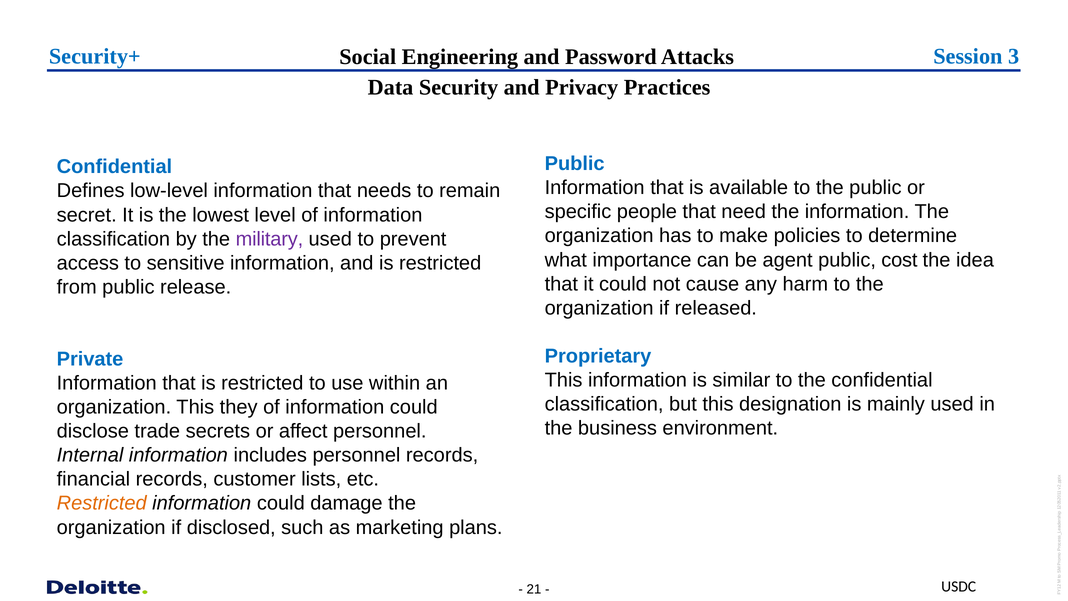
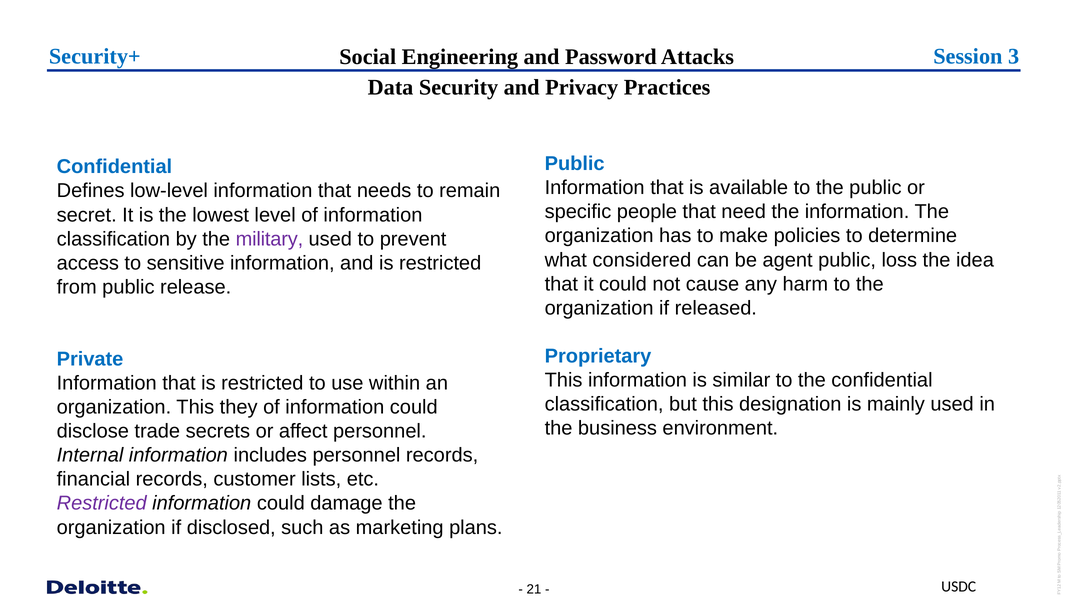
importance: importance -> considered (642, 260)
cost: cost -> loss (899, 260)
Restricted colour: orange -> purple (102, 503)
